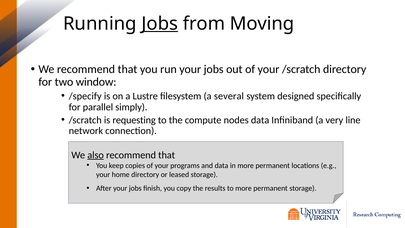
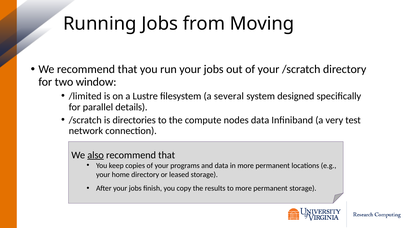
Jobs underline: present -> none (160, 24)
/specify: /specify -> /limited (85, 96)
simply: simply -> details (131, 107)
requesting: requesting -> directories (134, 120)
line: line -> test (353, 120)
